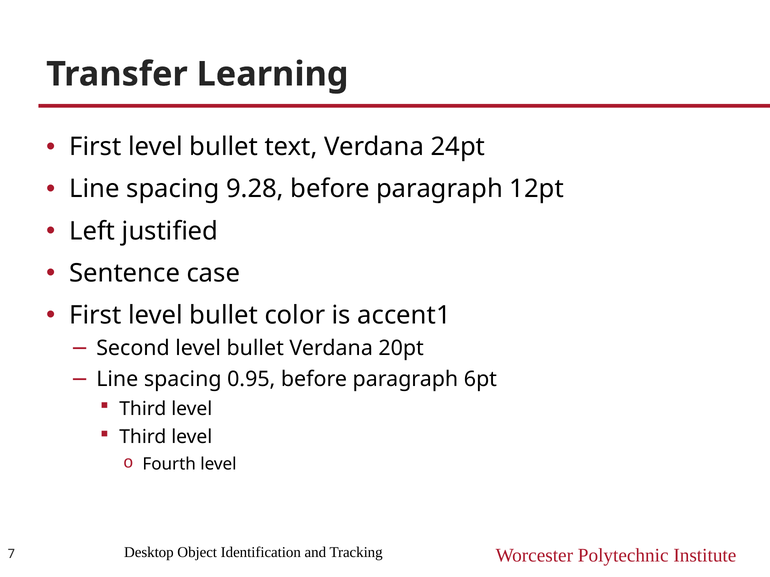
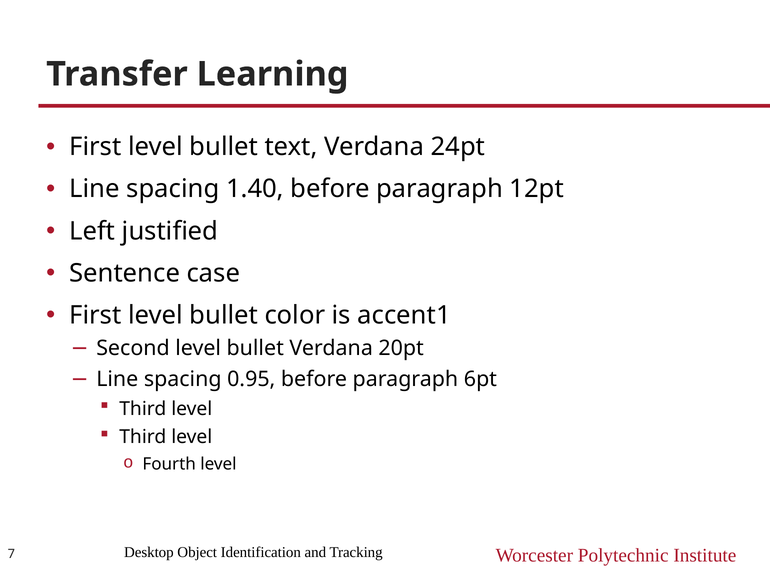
9.28: 9.28 -> 1.40 (255, 189)
